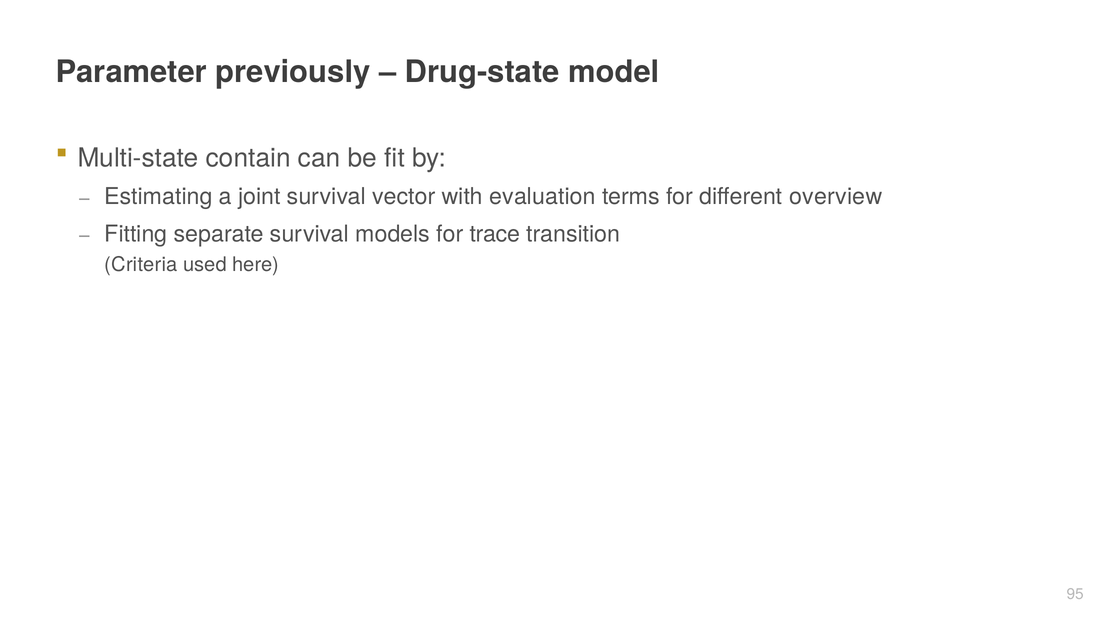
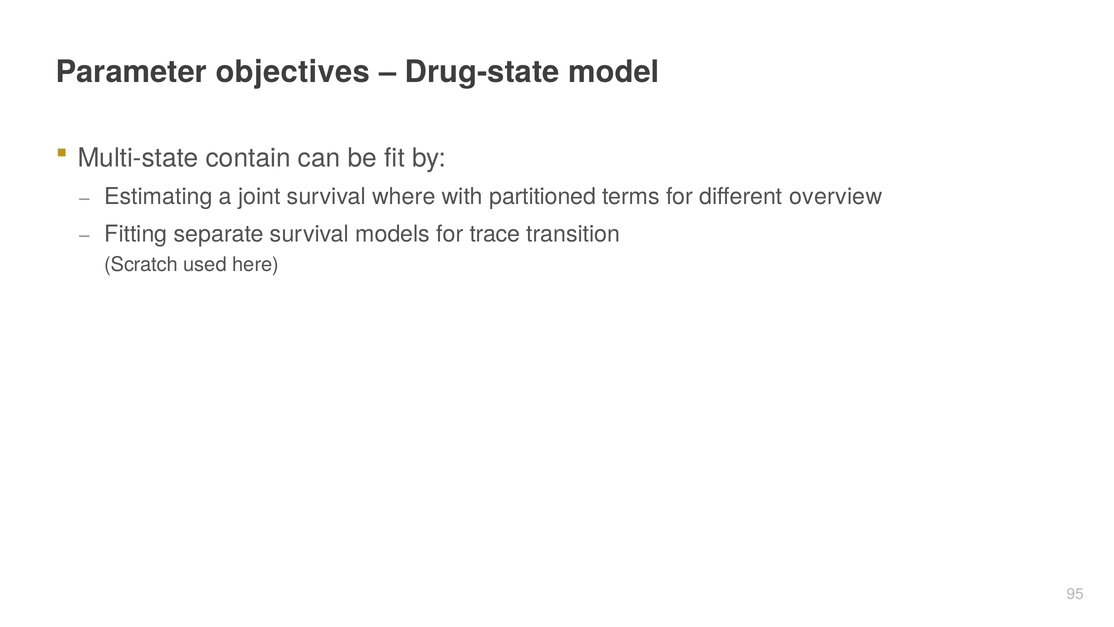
previously: previously -> objectives (293, 72)
vector: vector -> where (404, 197)
evaluation: evaluation -> partitioned (543, 197)
Criteria: Criteria -> Scratch (141, 264)
